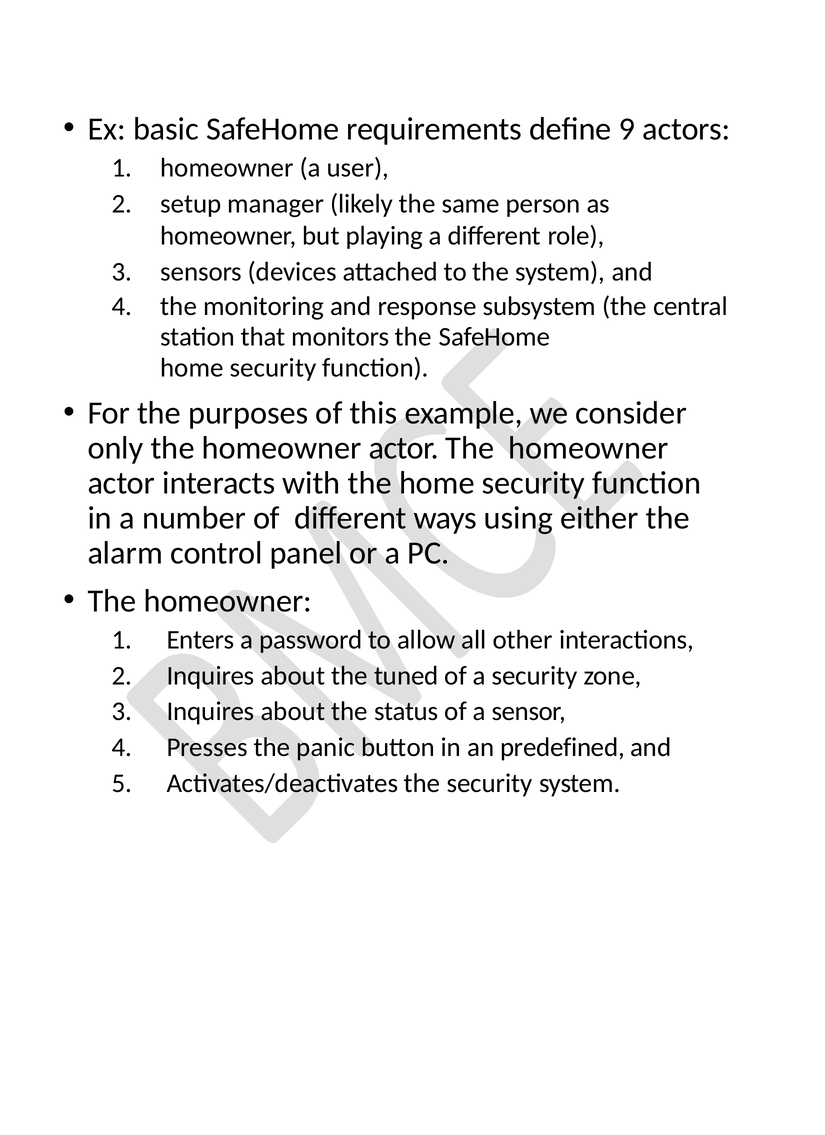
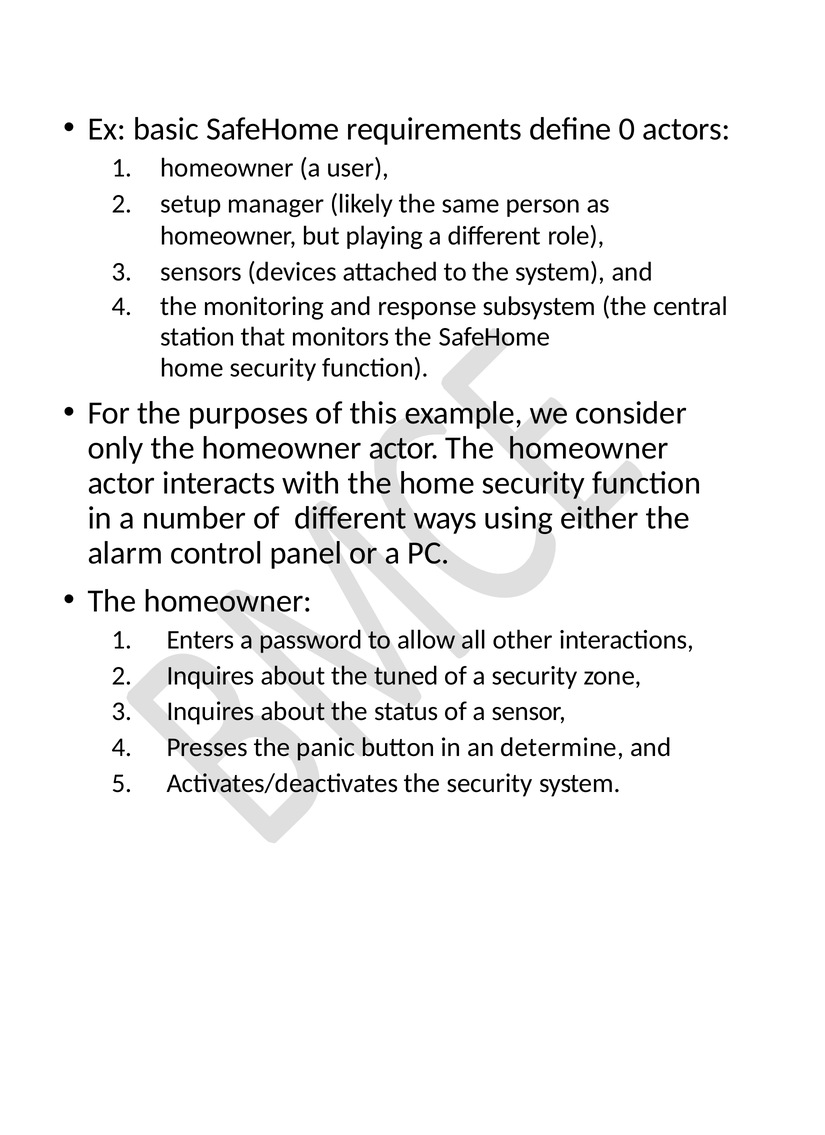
9: 9 -> 0 (627, 129)
predefined: predefined -> determine (562, 748)
